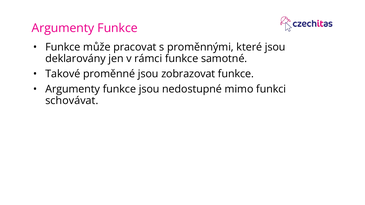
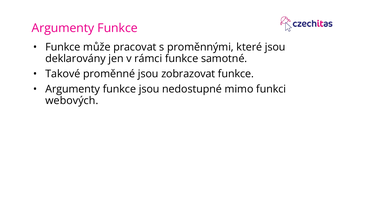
schovávat: schovávat -> webových (72, 101)
